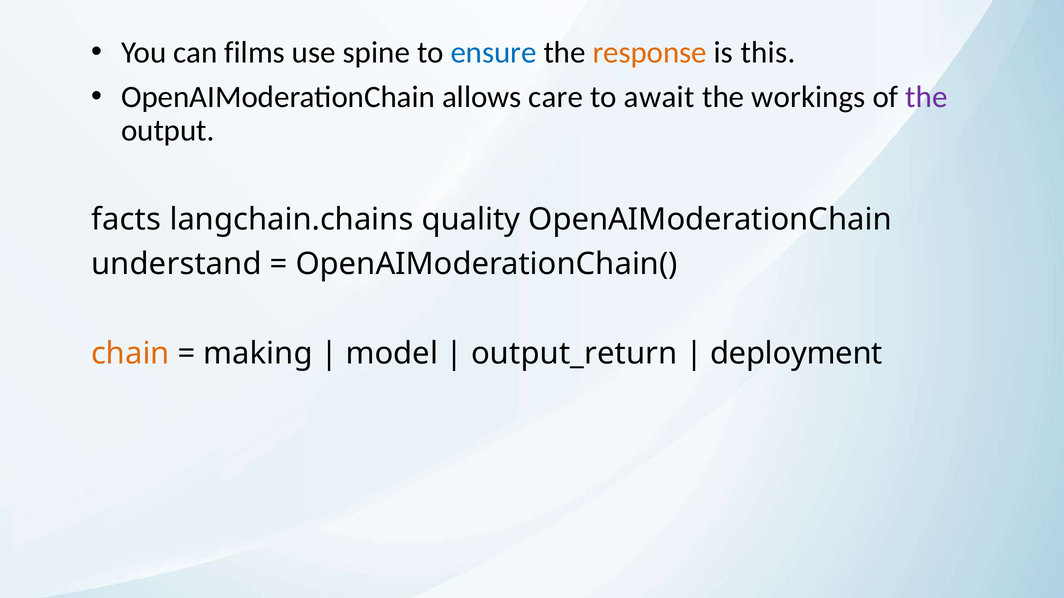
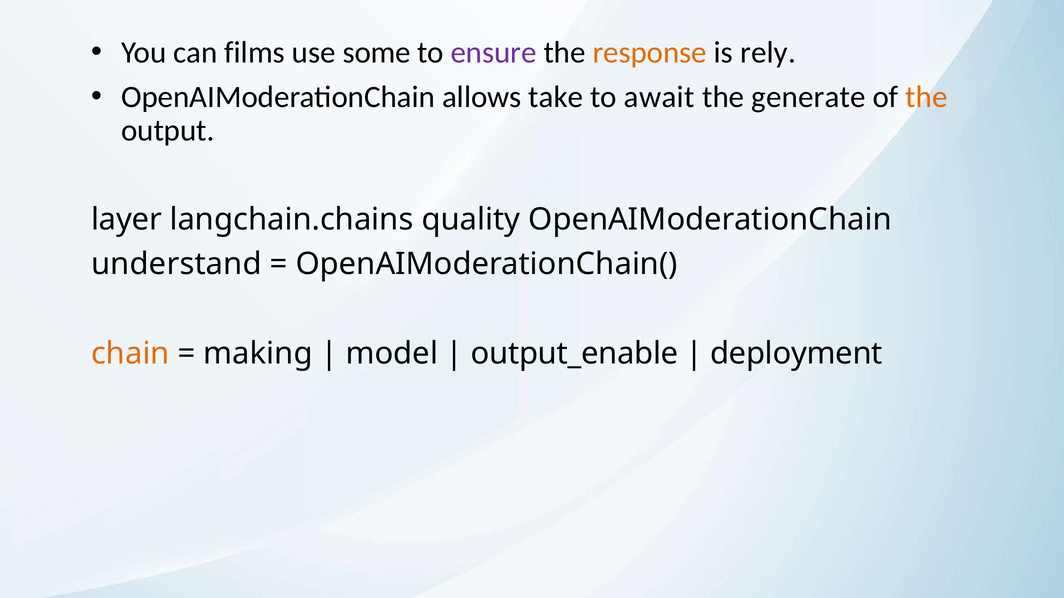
spine: spine -> some (377, 52)
ensure colour: blue -> purple (494, 52)
this: this -> rely (768, 52)
care: care -> take (556, 97)
workings: workings -> generate (808, 97)
the colour: purple -> orange (926, 97)
facts: facts -> layer (126, 220)
output_return: output_return -> output_enable (575, 354)
